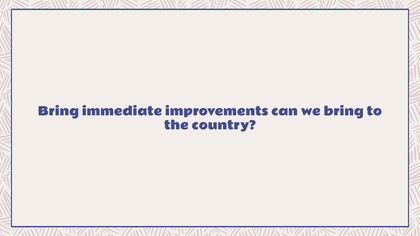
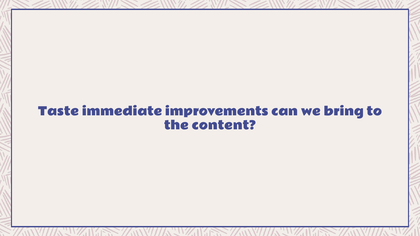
Bring: Bring -> Taste (58, 112)
country: country -> content (224, 126)
